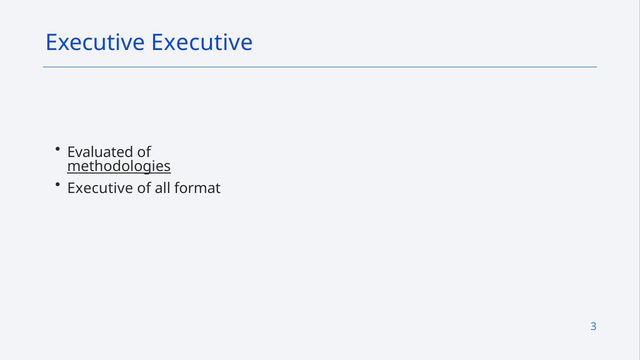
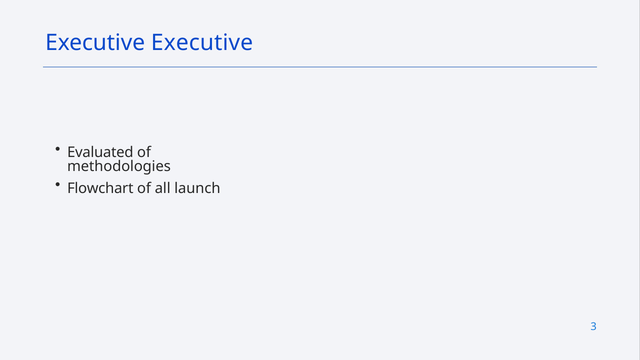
methodologies underline: present -> none (119, 167)
Executive: Executive -> Flowchart (100, 188)
format: format -> launch (197, 188)
